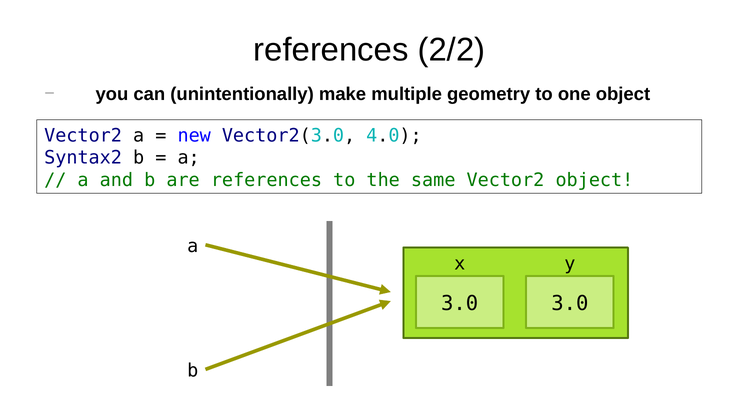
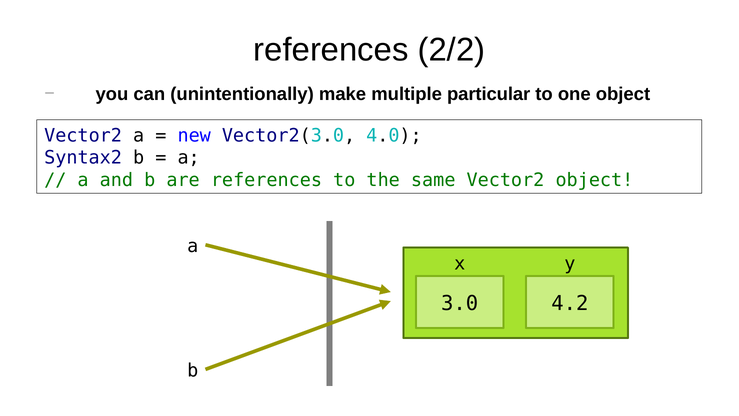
geometry: geometry -> particular (489, 94)
3.0: 3.0 -> 4.2 (570, 303)
